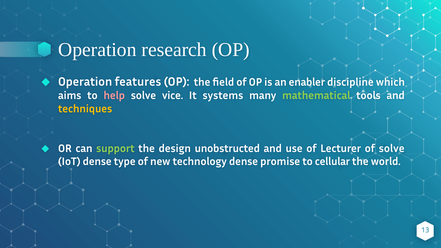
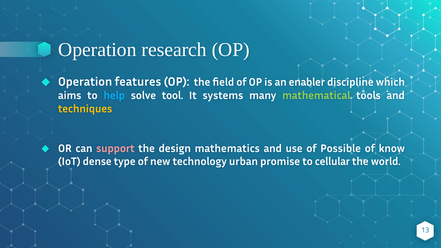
help colour: pink -> light blue (114, 96)
vice: vice -> tool (173, 96)
support colour: light green -> pink (115, 148)
unobstructed: unobstructed -> mathematics (227, 148)
Lecturer: Lecturer -> Possible (341, 148)
of solve: solve -> know (392, 148)
technology dense: dense -> urban (244, 162)
